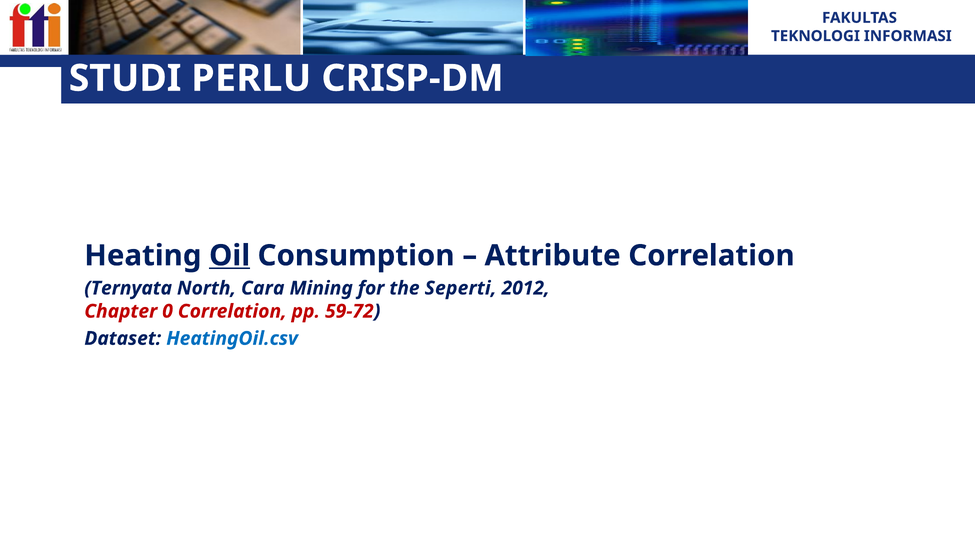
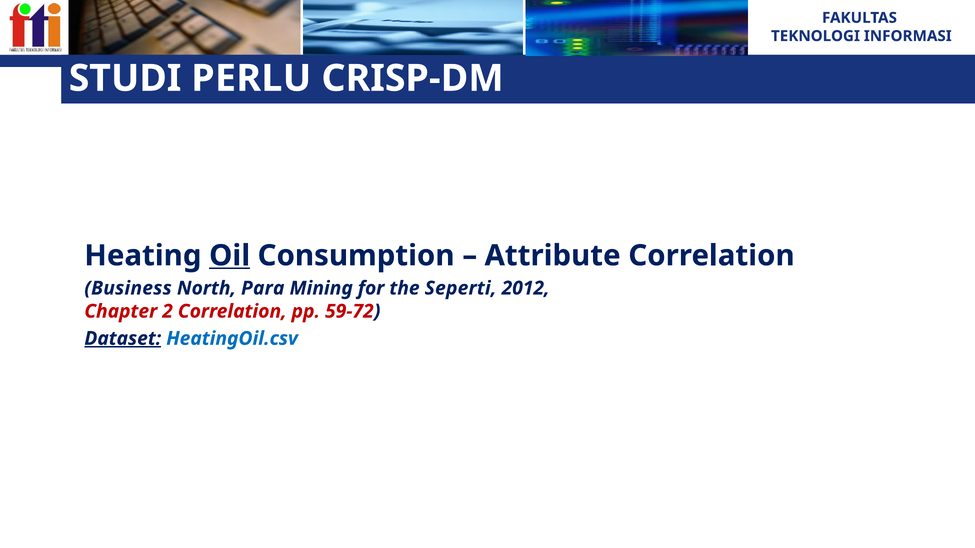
Ternyata: Ternyata -> Business (128, 288)
Cara: Cara -> Para (263, 288)
0: 0 -> 2 (168, 312)
Dataset underline: none -> present (123, 339)
